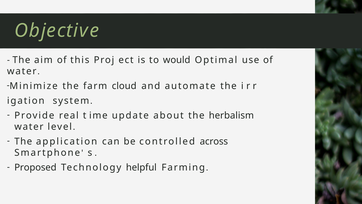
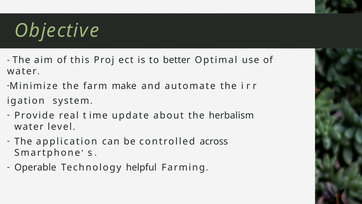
would: would -> better (177, 60)
cloud: cloud -> make (124, 86)
Proposed: Proposed -> Operable (35, 167)
